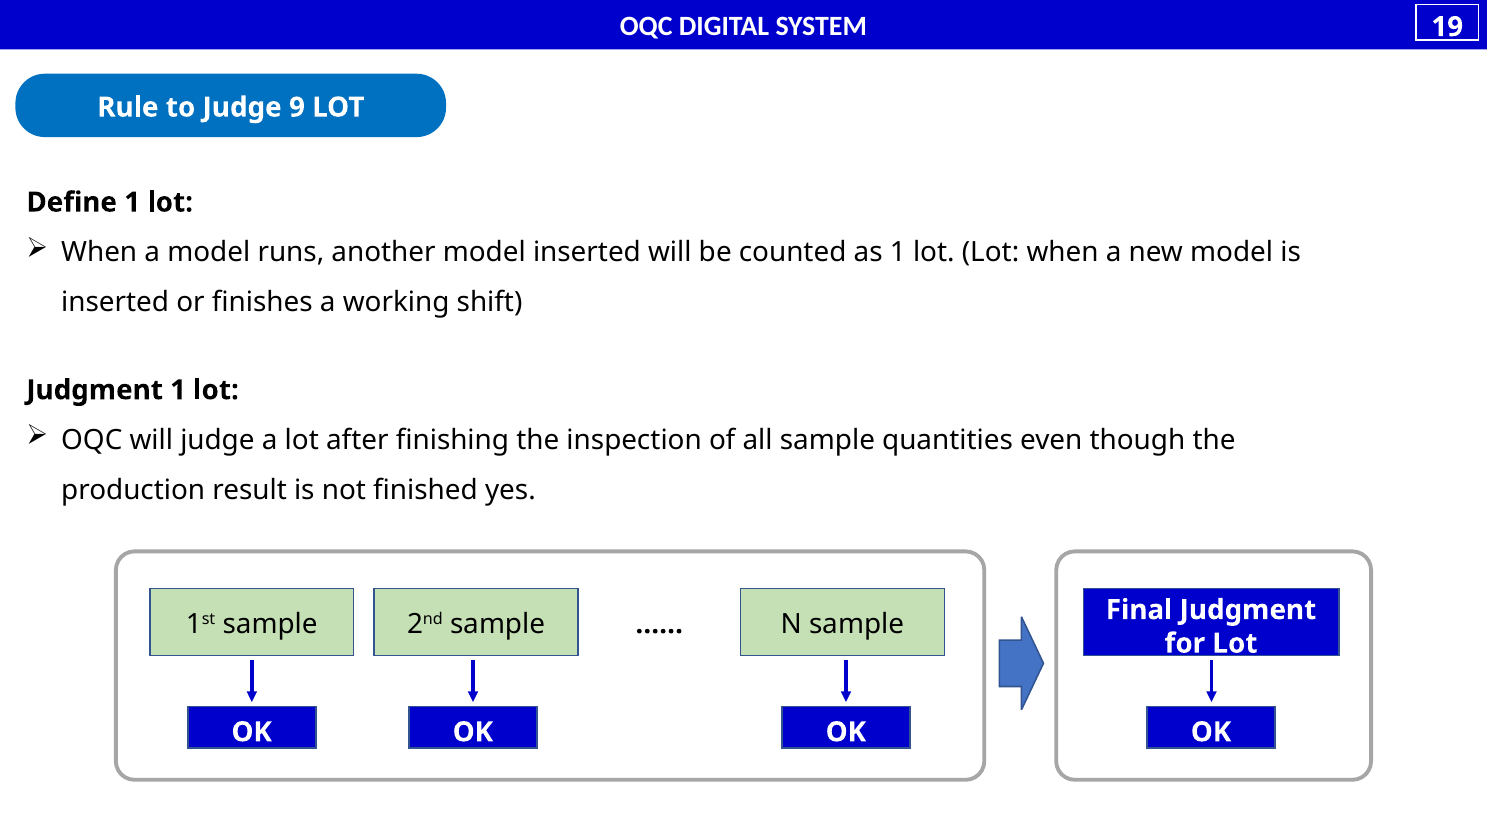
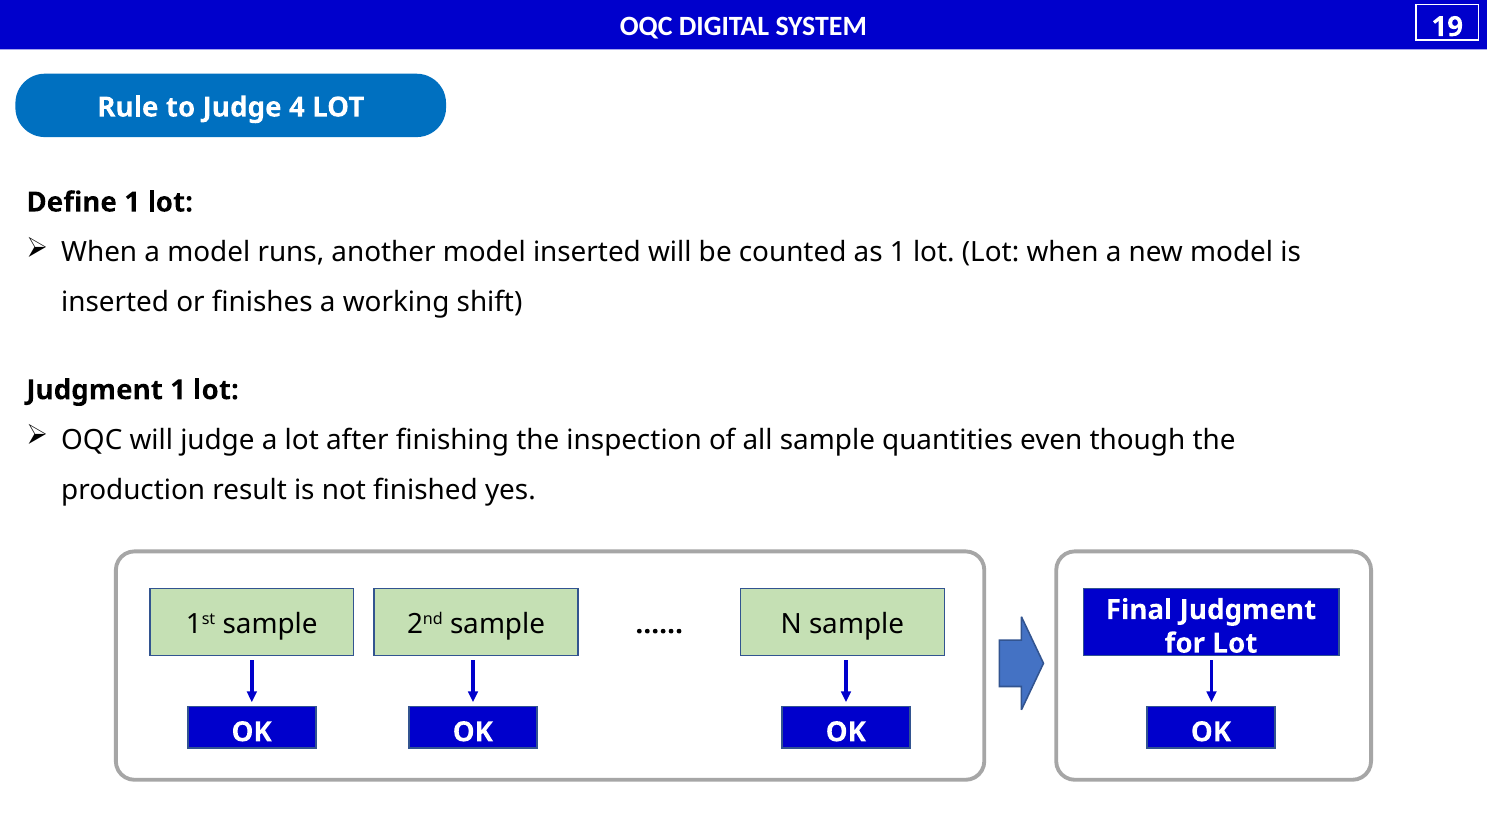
9: 9 -> 4 (297, 107)
